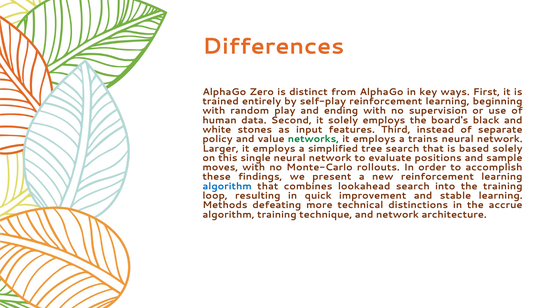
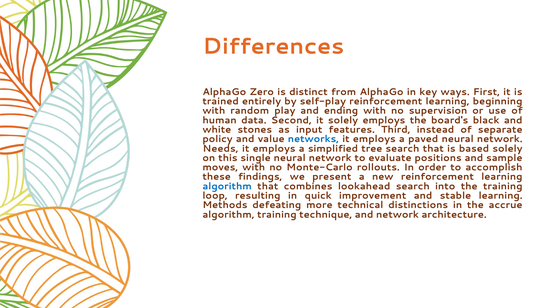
networks colour: green -> blue (313, 139)
trains: trains -> paved (423, 139)
Larger: Larger -> Needs (221, 149)
